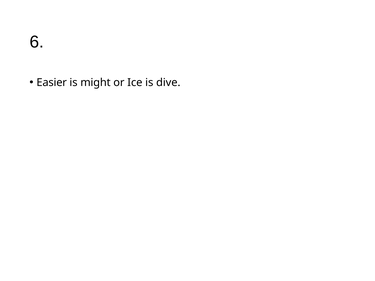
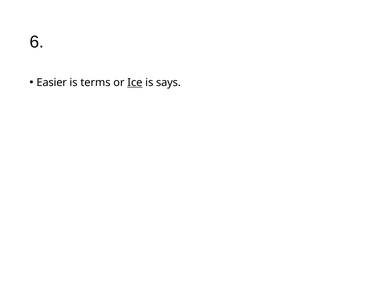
might: might -> terms (95, 83)
Ice underline: none -> present (135, 83)
dive: dive -> says (168, 83)
